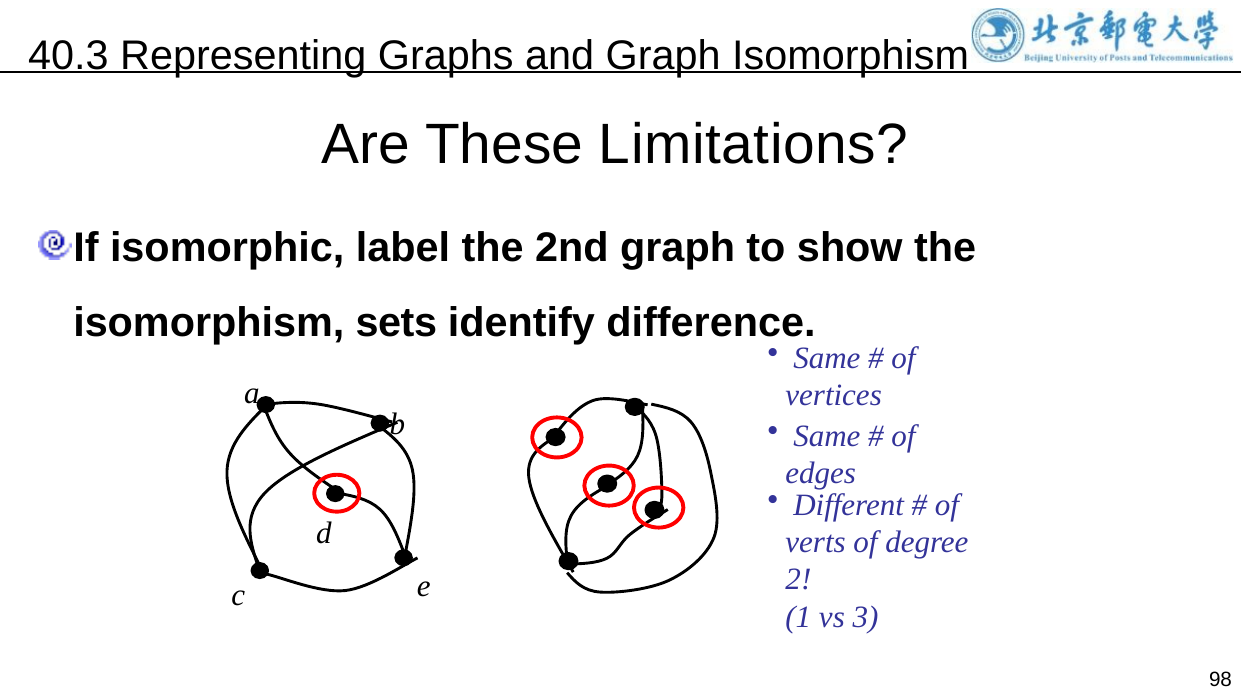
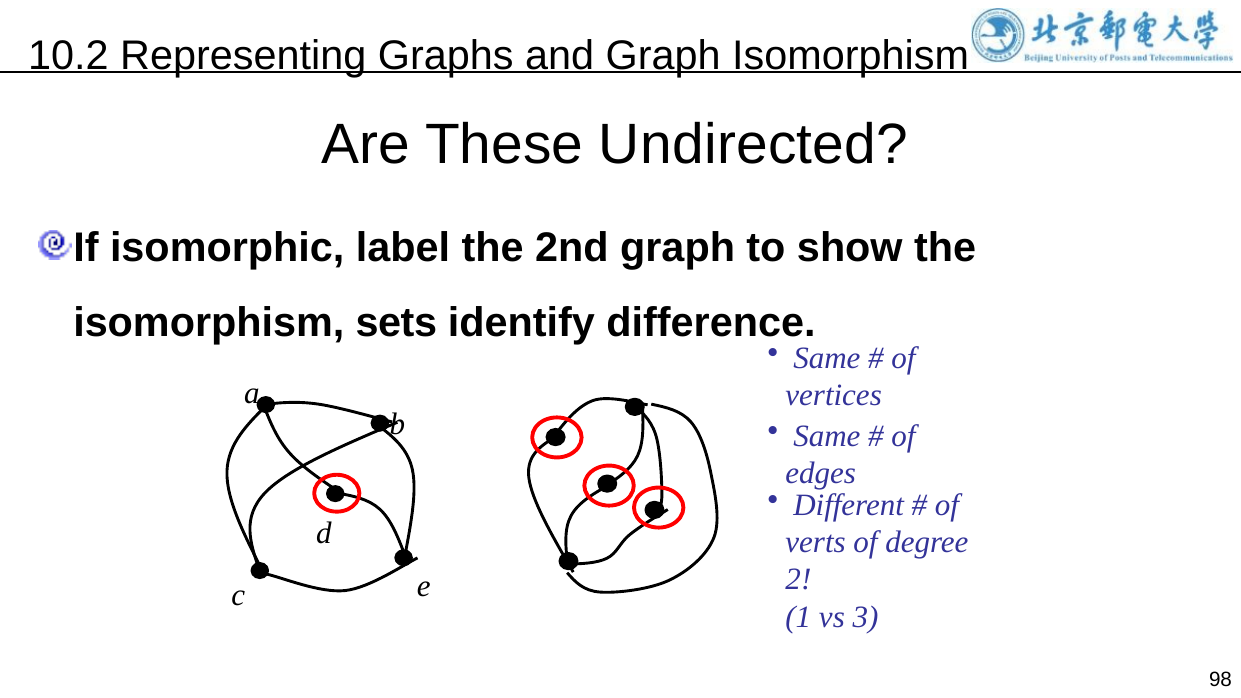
40.3: 40.3 -> 10.2 (68, 55)
Limitations: Limitations -> Undirected (754, 145)
